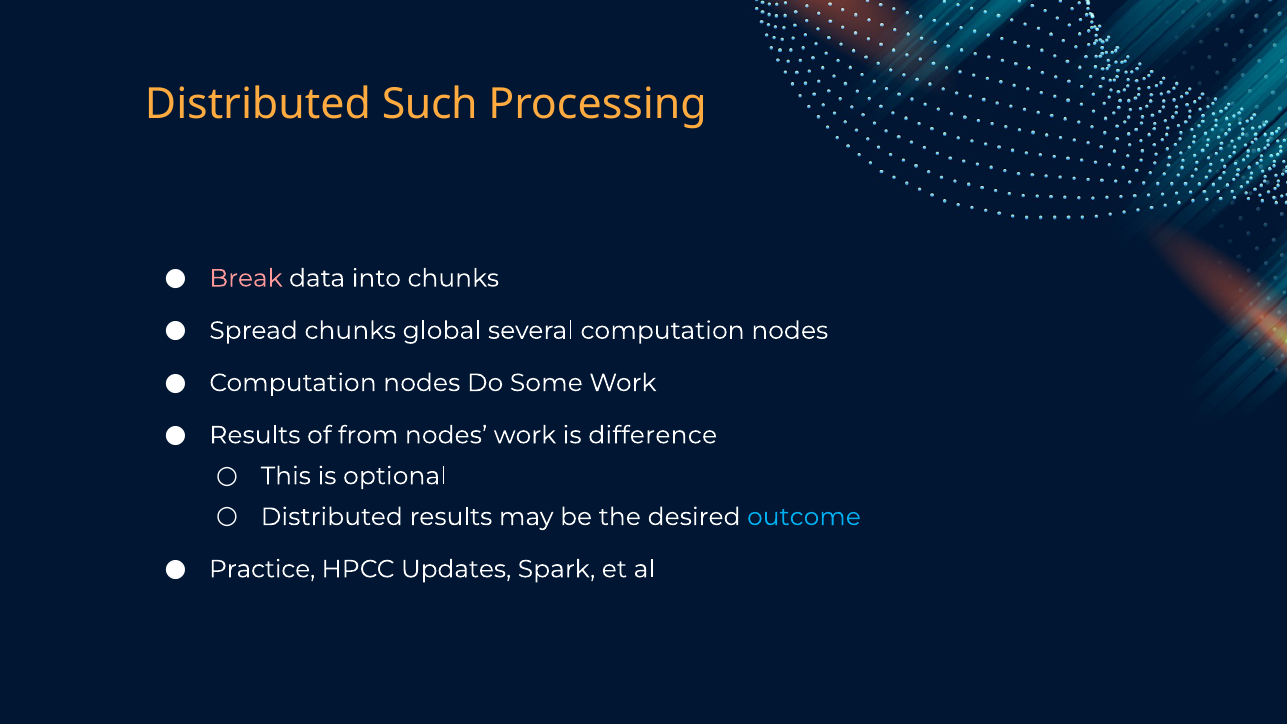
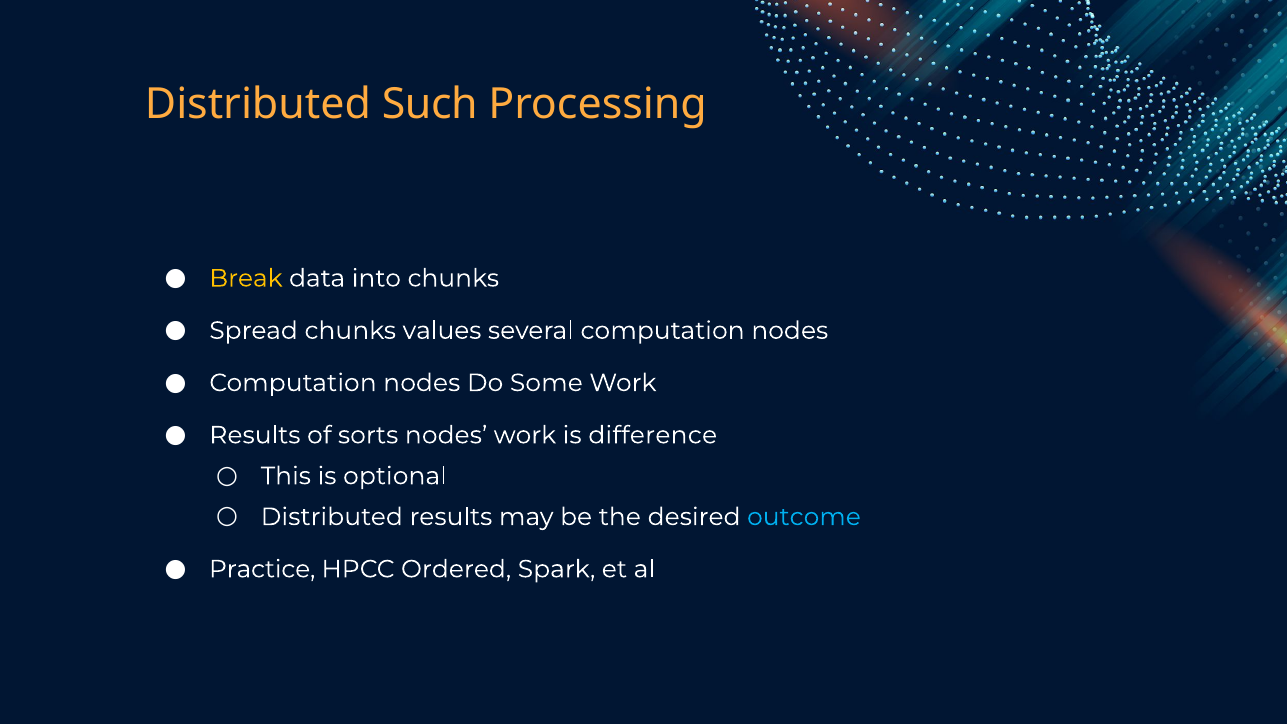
Break colour: pink -> yellow (246, 278)
global: global -> values (442, 331)
from: from -> sorts (368, 435)
Updates: Updates -> Ordered (456, 569)
